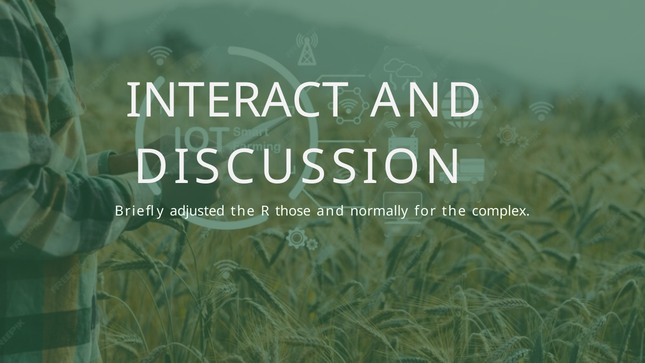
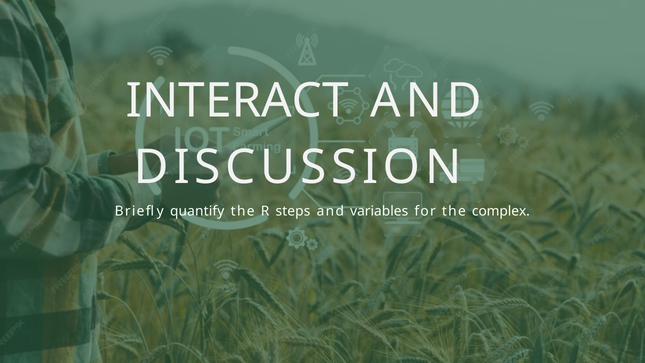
adjusted: adjusted -> quantify (197, 211)
those: those -> steps (293, 211)
normally: normally -> variables (379, 211)
